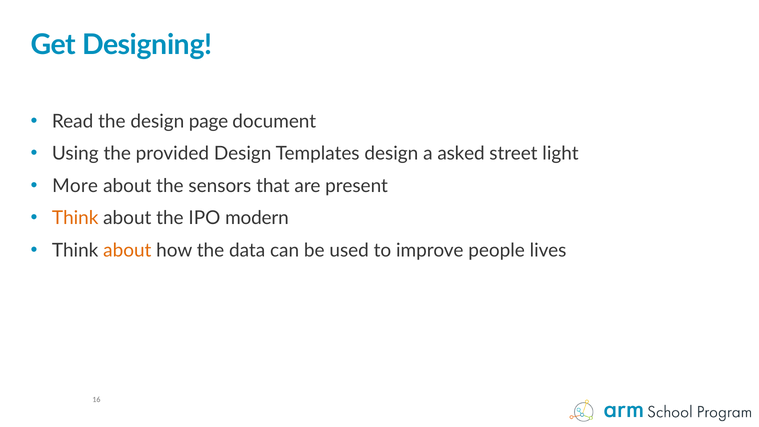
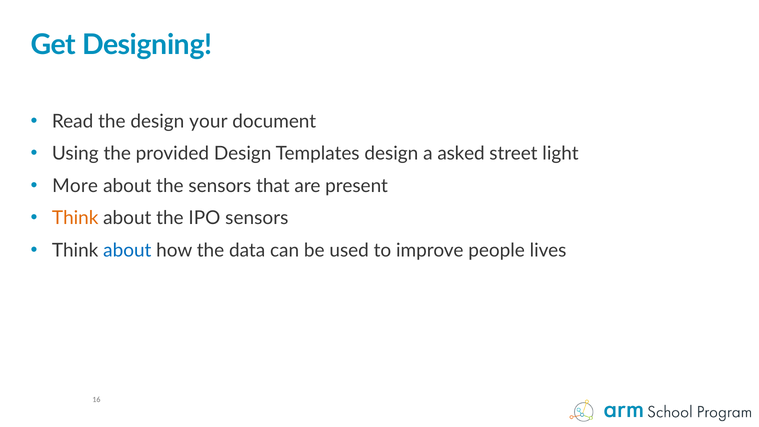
page: page -> your (208, 121)
IPO modern: modern -> sensors (257, 218)
about colour: orange -> blue (127, 250)
